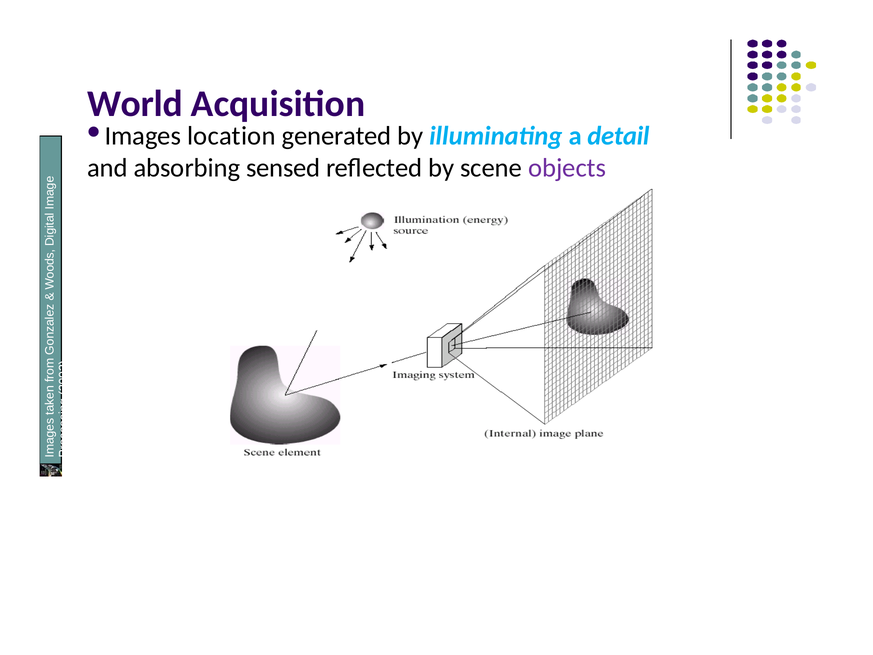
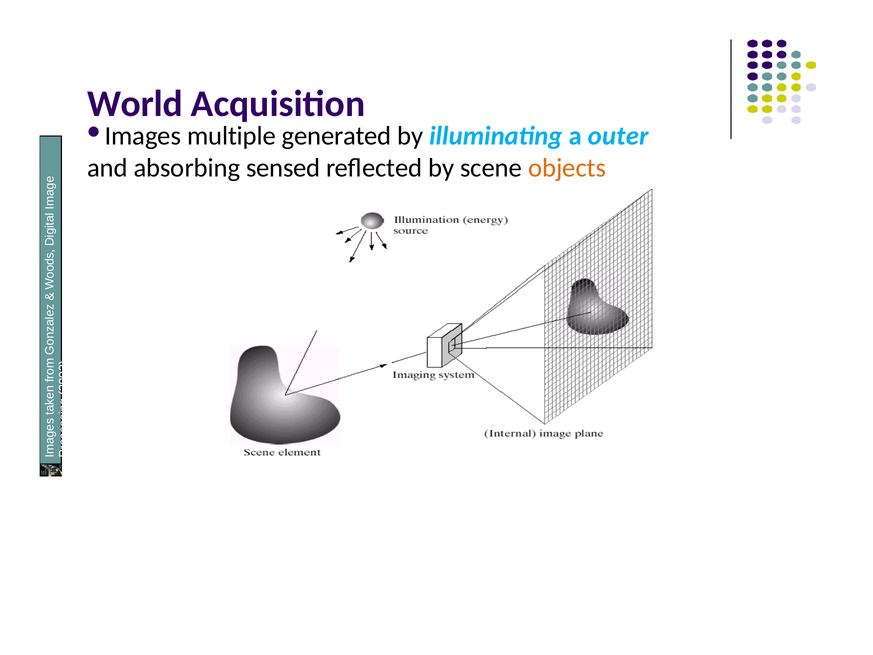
location: location -> multiple (231, 136)
detail: detail -> outer (618, 136)
objects colour: purple -> orange (567, 168)
